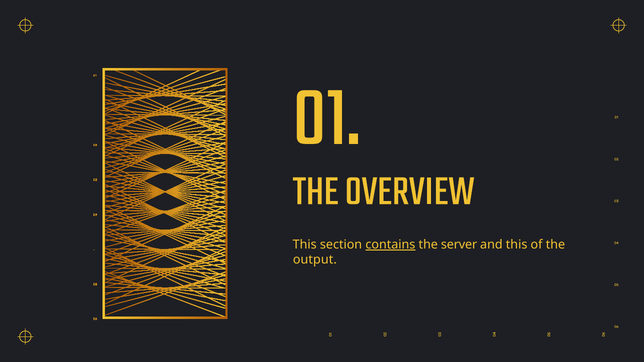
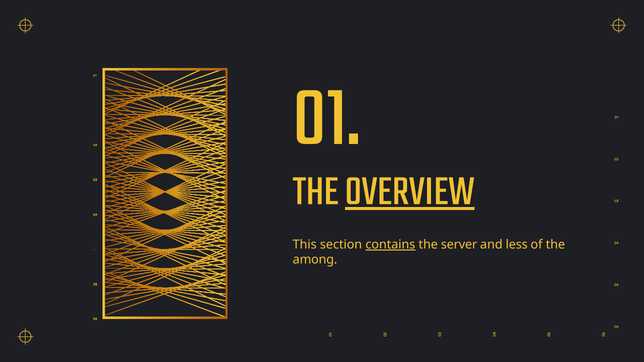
OVERVIEW underline: none -> present (410, 190)
and this: this -> less (517, 245)
output: output -> among (315, 260)
